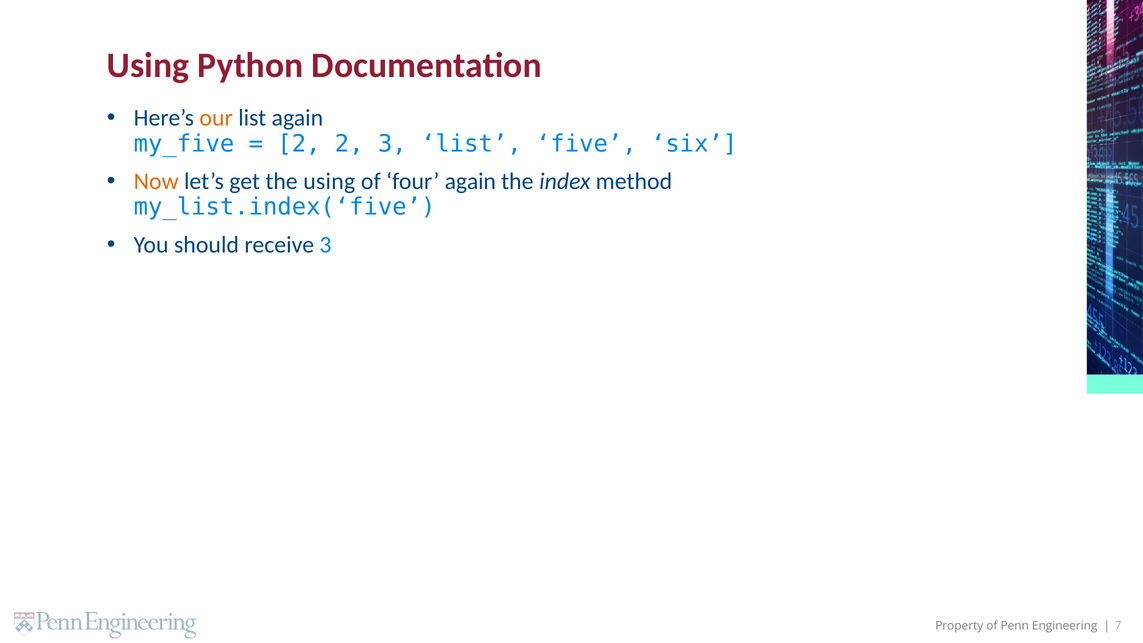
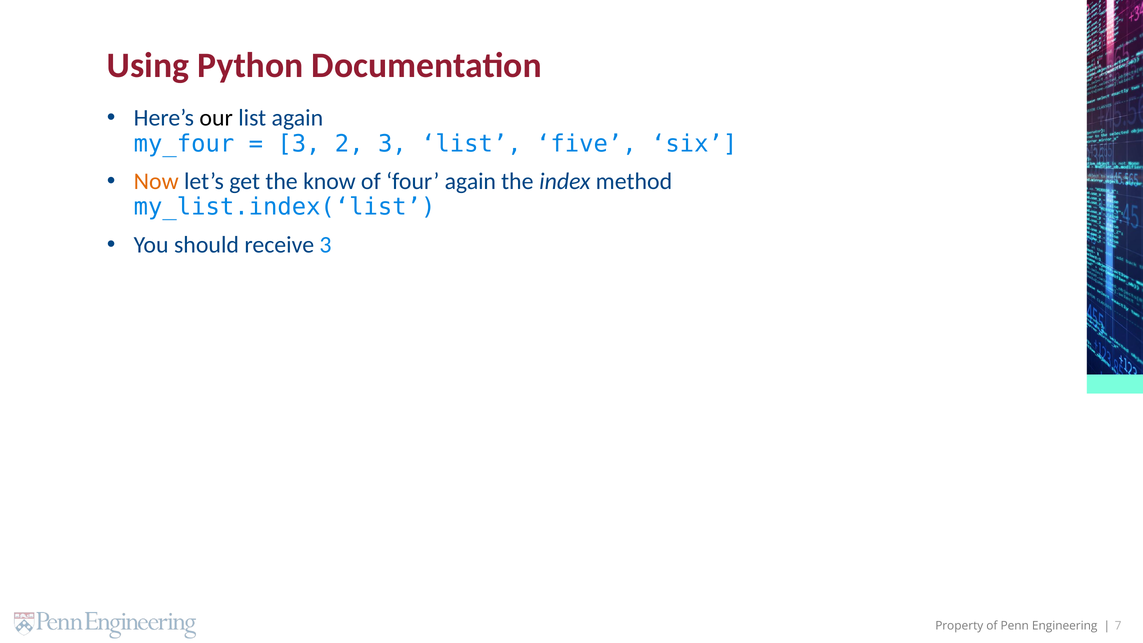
our colour: orange -> black (216, 118)
my_five: my_five -> my_four (184, 144)
2: 2 -> 3 (299, 144)
the using: using -> know (329, 181)
my_list.index(‘five: my_list.index(‘five -> my_list.index(‘list (285, 207)
